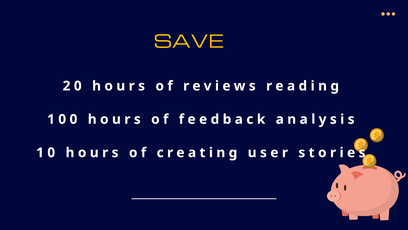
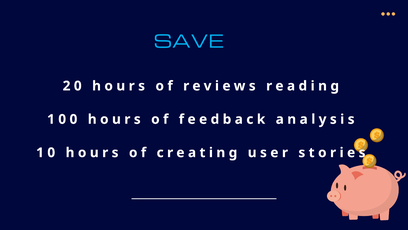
SAVE colour: yellow -> light blue (189, 42)
